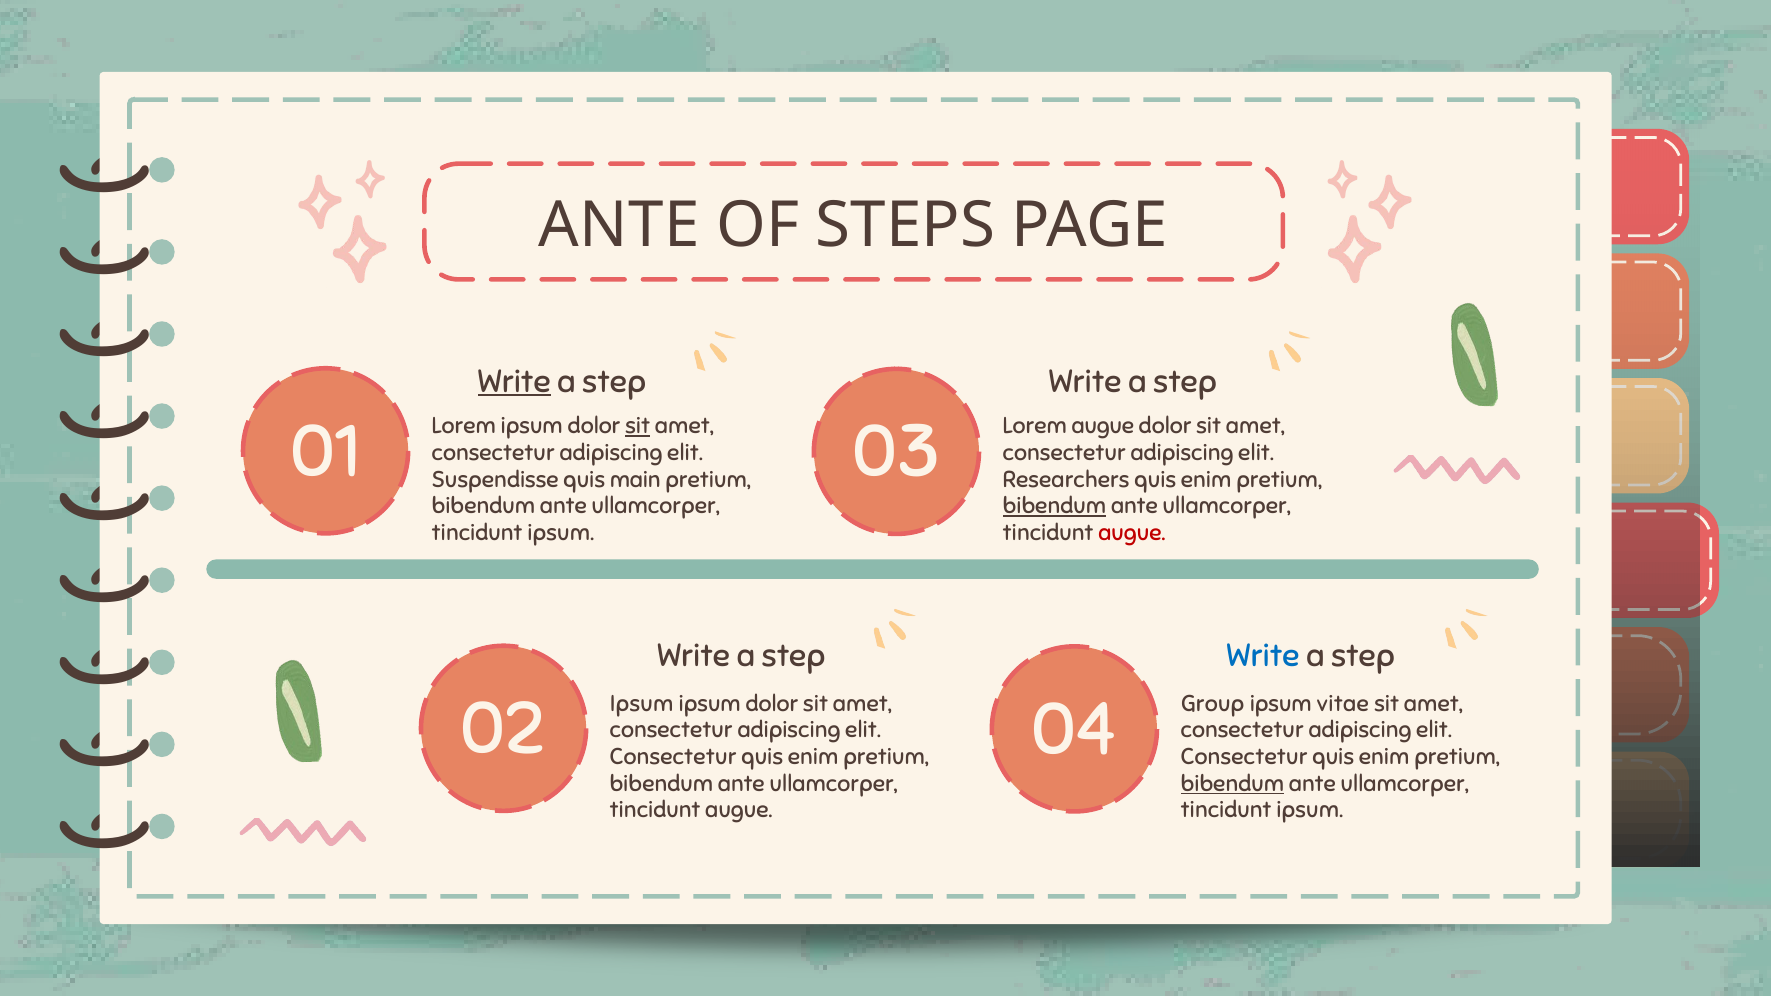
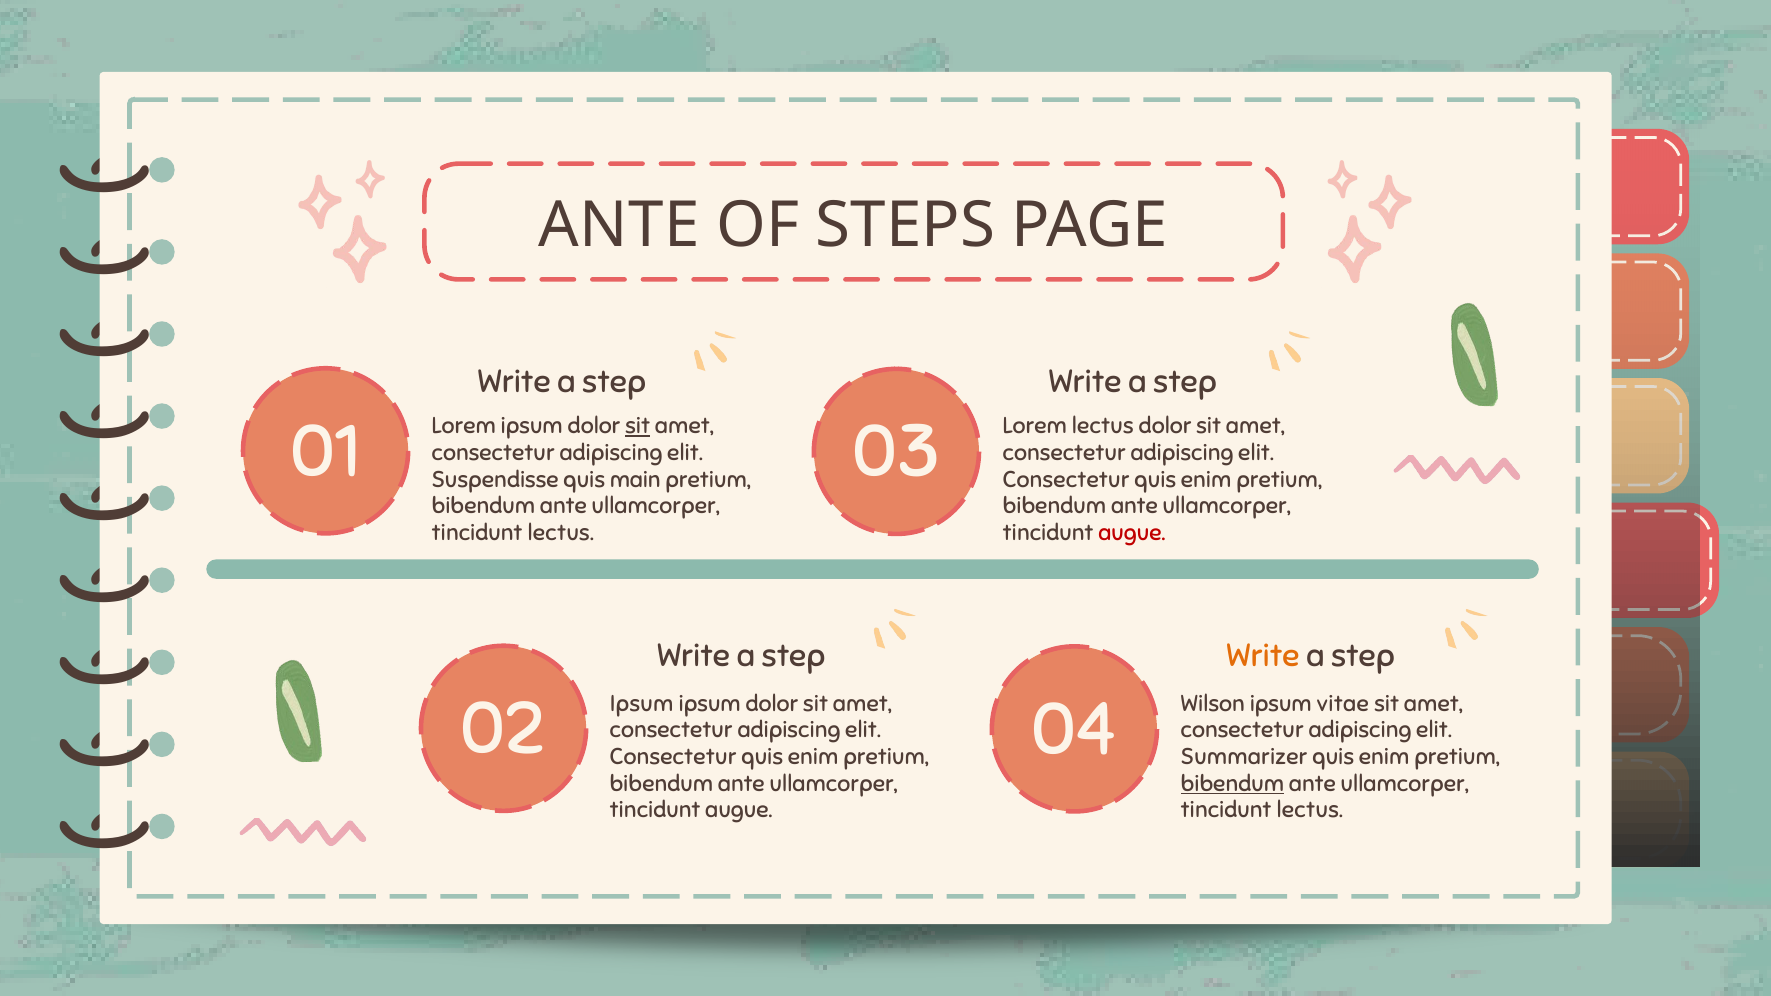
Write underline: present -> none (514, 382)
Lorem augue: augue -> lectus (1103, 426)
Researchers: Researchers -> Consectetur (1066, 480)
bibendum underline: present -> none (1054, 506)
ipsum: ipsum -> lectus (561, 533)
Write colour: blue -> orange (1263, 656)
Group: Group -> Wilson (1213, 704)
Consectetur: Consectetur -> Summarizer (1244, 757)
ipsum: ipsum -> lectus (1310, 811)
